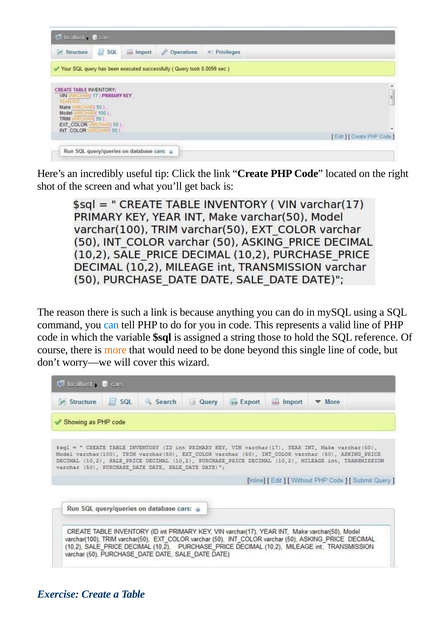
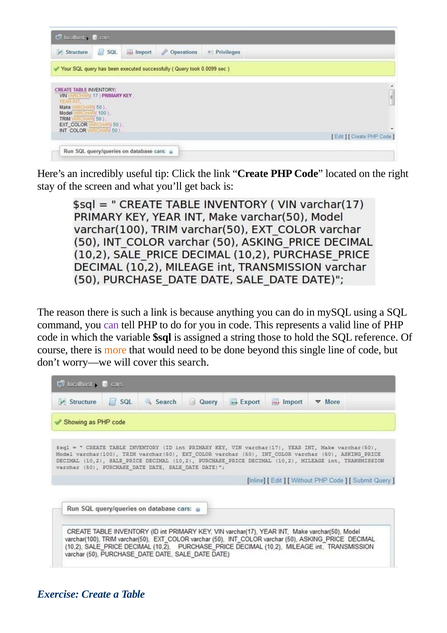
shot: shot -> stay (46, 186)
can colour: blue -> purple (111, 325)
wizard: wizard -> search (193, 362)
